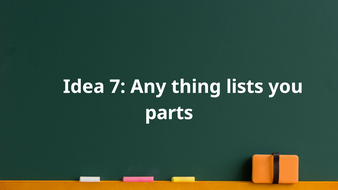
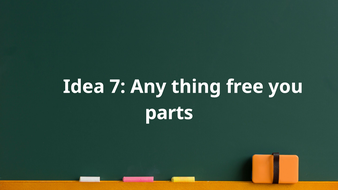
lists: lists -> free (245, 87)
